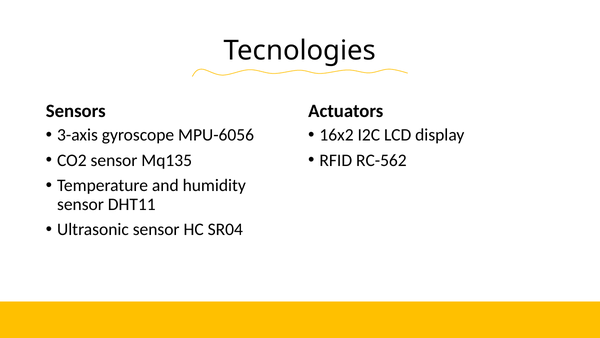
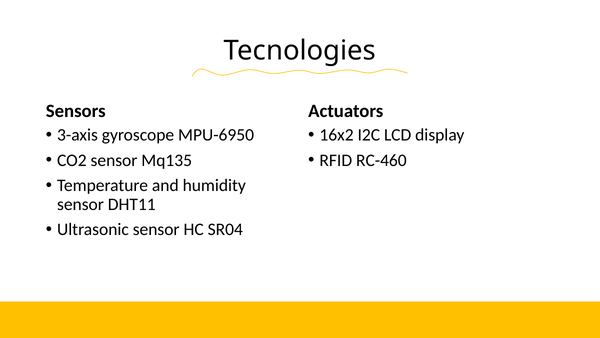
MPU-6056: MPU-6056 -> MPU-6950 (216, 135)
RC-562: RC-562 -> RC-460 (381, 160)
